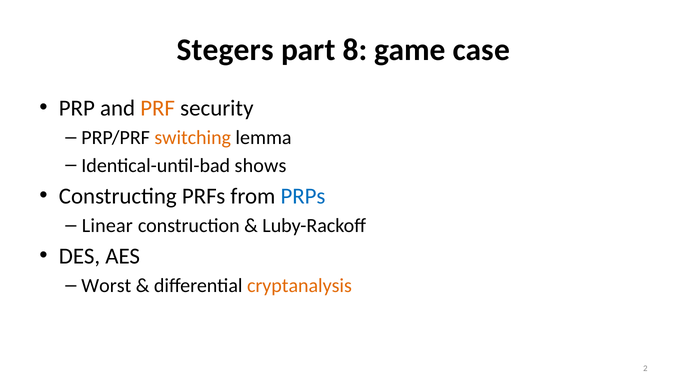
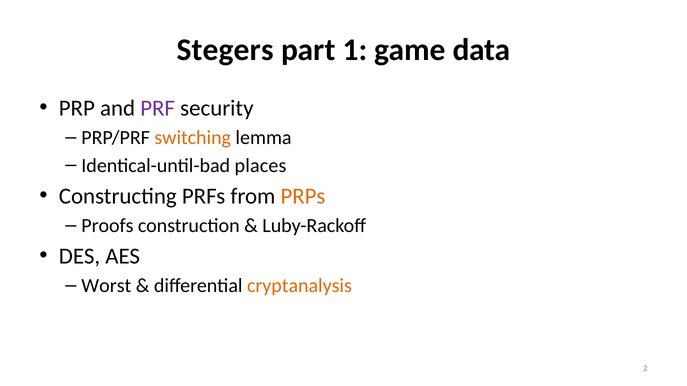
8: 8 -> 1 (355, 50)
case: case -> data (481, 50)
PRF colour: orange -> purple (158, 108)
shows: shows -> places (261, 166)
PRPs colour: blue -> orange (303, 196)
Linear: Linear -> Proofs (107, 226)
